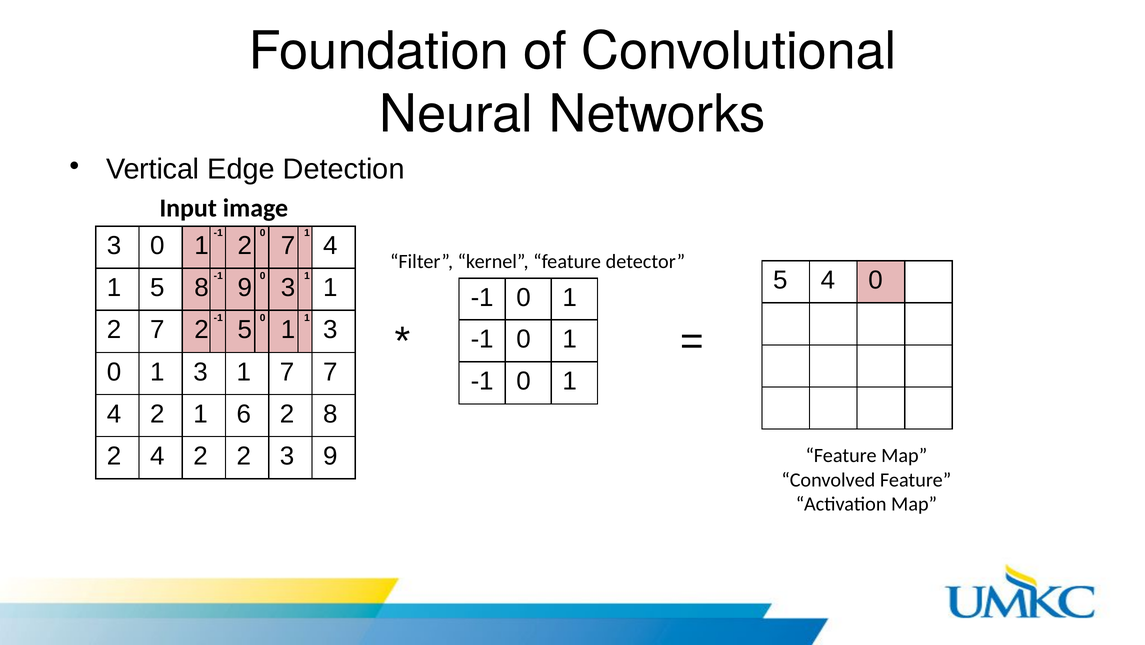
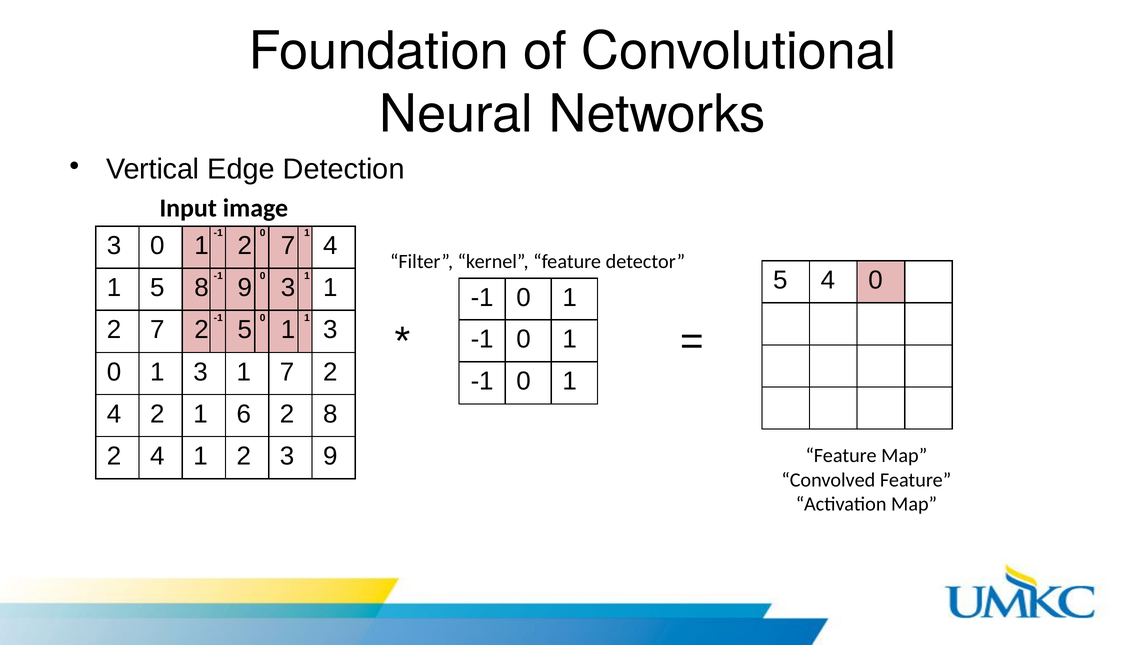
1 7 7: 7 -> 2 (330, 372)
2 4 2: 2 -> 1 (201, 456)
